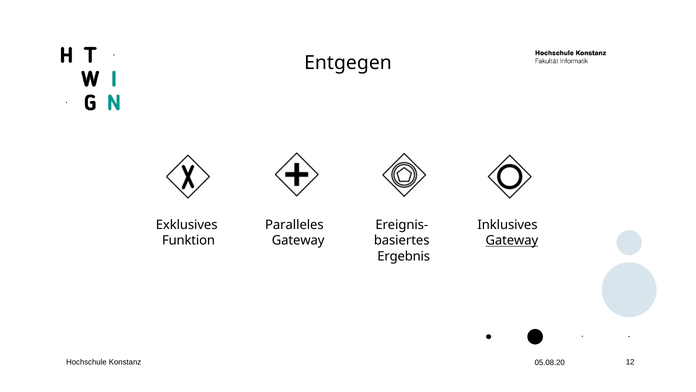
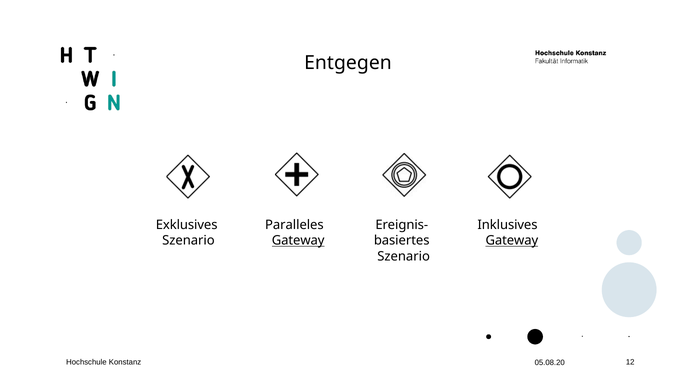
Funktion: Funktion -> Szenario (188, 240)
Gateway underline: none -> present (298, 240)
Ergebnis: Ergebnis -> Szenario (404, 256)
